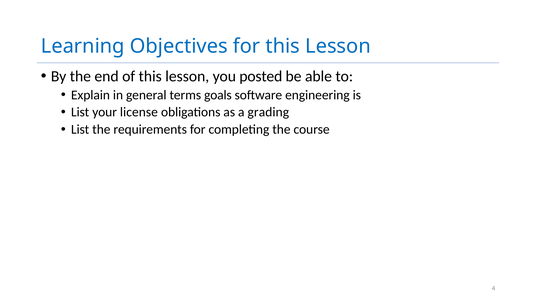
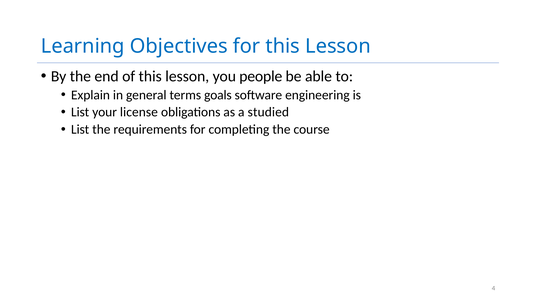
posted: posted -> people (261, 76)
grading: grading -> studied (268, 112)
